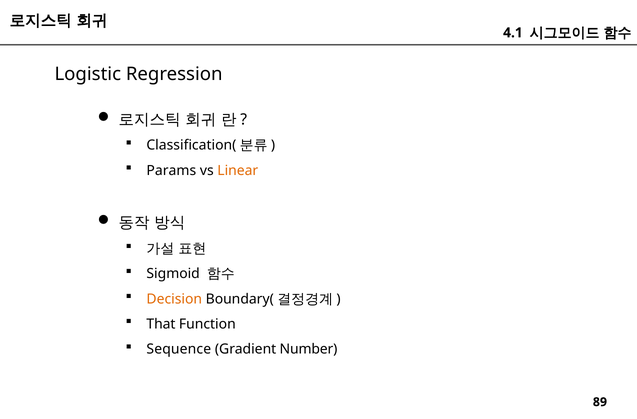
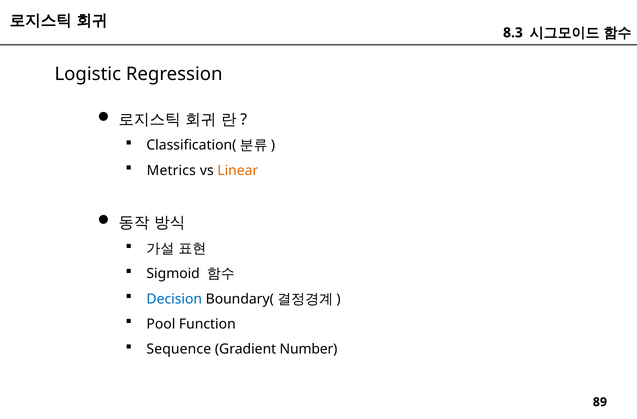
4.1: 4.1 -> 8.3 (513, 33)
Params: Params -> Metrics (171, 170)
Decision colour: orange -> blue (174, 299)
That: That -> Pool (161, 324)
